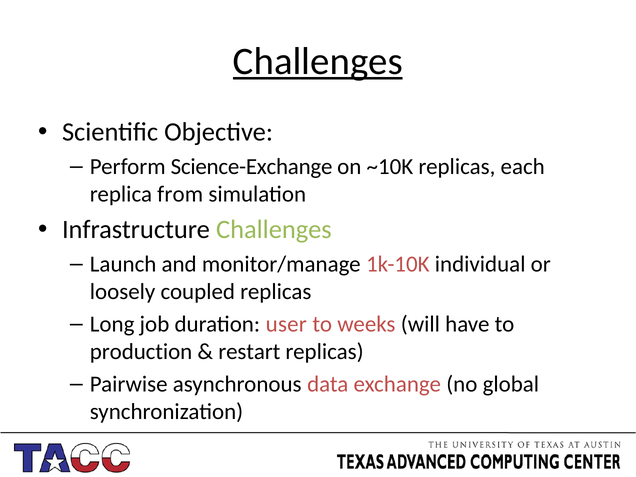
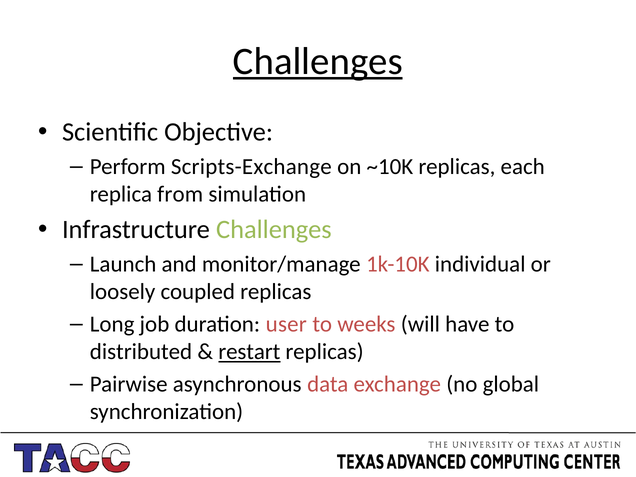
Science-Exchange: Science-Exchange -> Scripts-Exchange (251, 167)
production: production -> distributed (141, 352)
restart underline: none -> present (249, 352)
